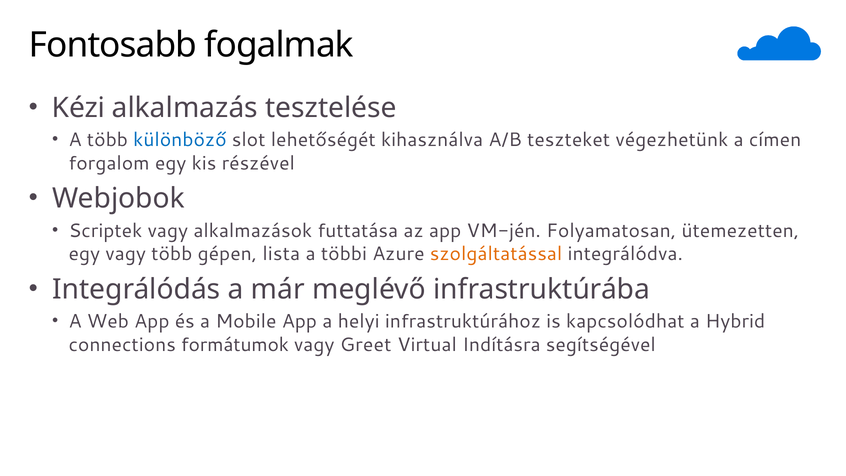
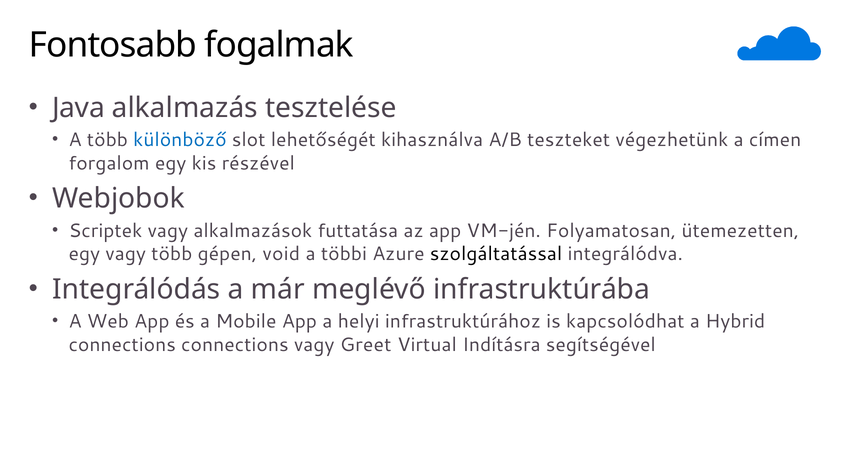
Kézi: Kézi -> Java (78, 108)
lista: lista -> void (281, 254)
szolgáltatással colour: orange -> black (496, 254)
connections formátumok: formátumok -> connections (235, 345)
